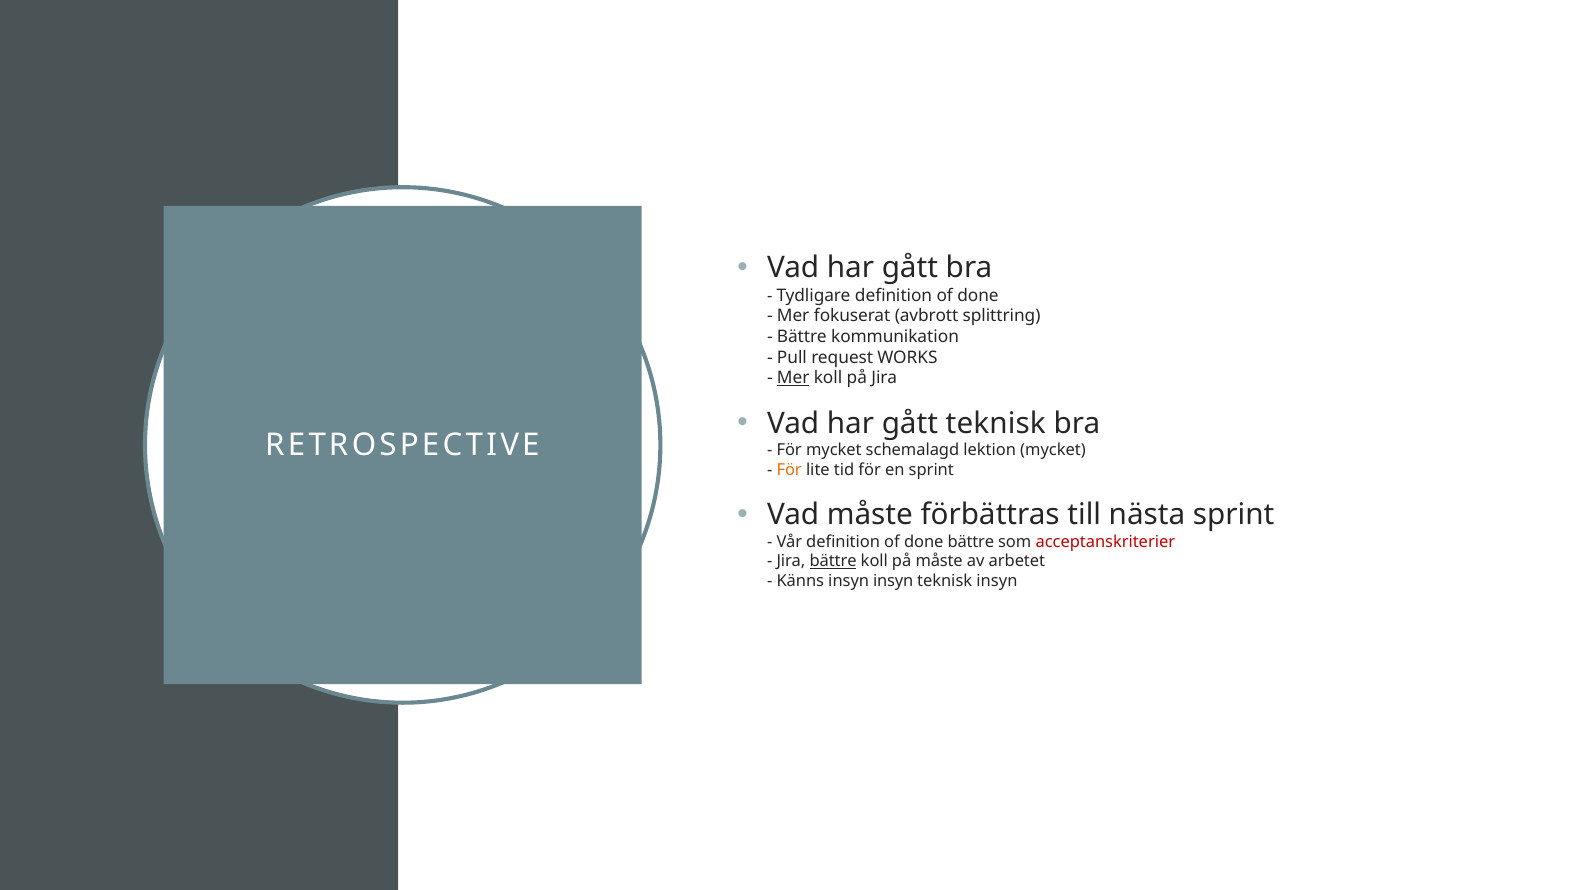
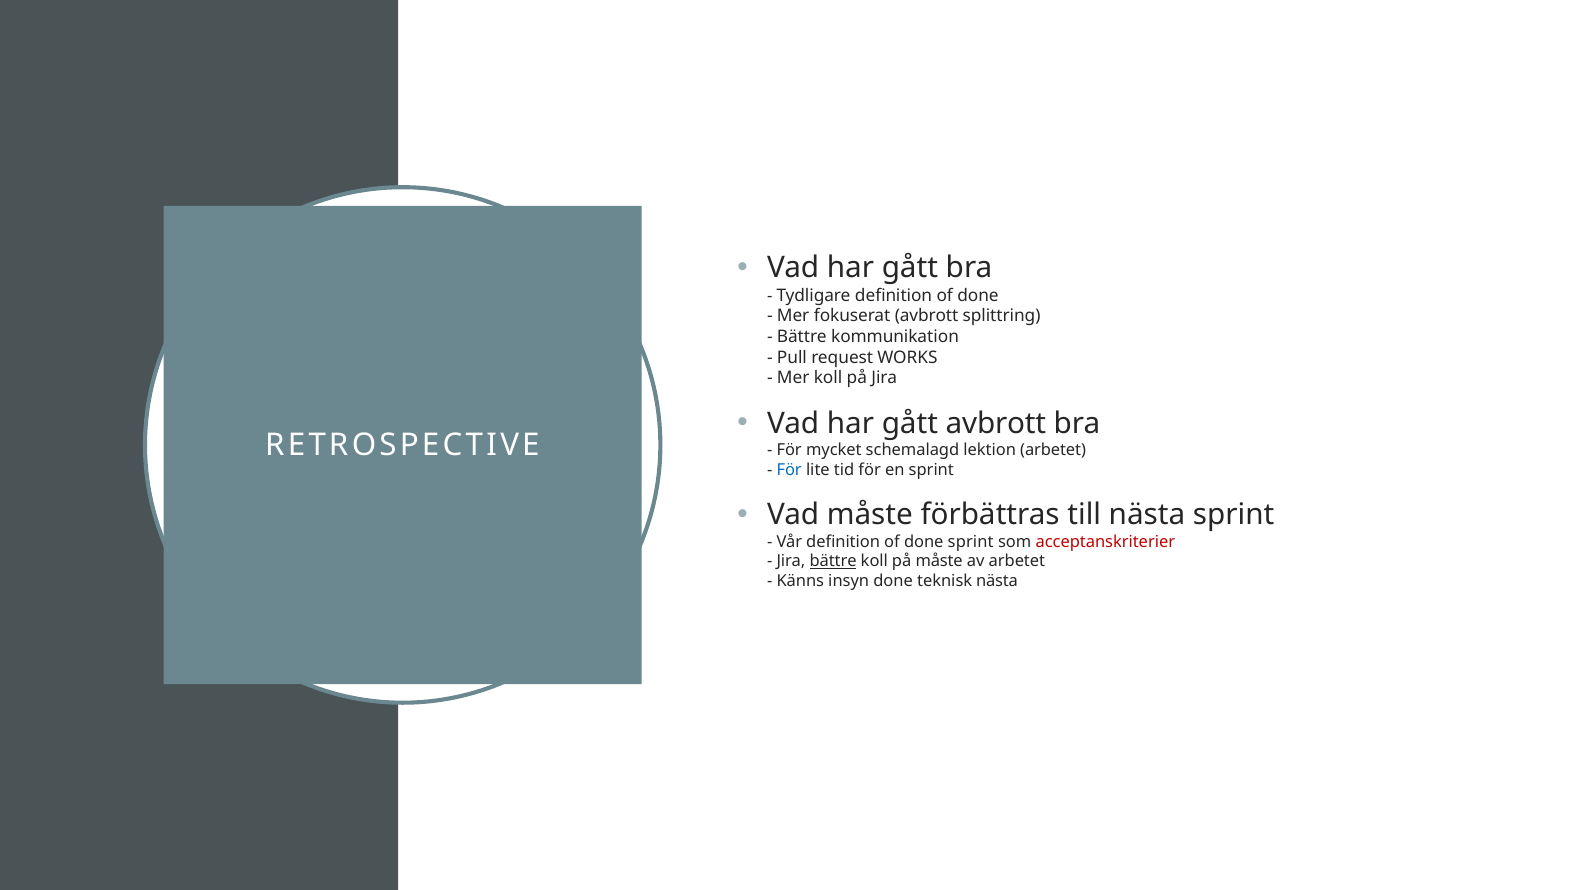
Mer underline: present -> none (793, 378)
gått teknisk: teknisk -> avbrott (996, 423)
lektion mycket: mycket -> arbetet (1053, 450)
För colour: orange -> blue (789, 470)
done bättre: bättre -> sprint (971, 542)
insyn insyn: insyn -> done (893, 581)
teknisk insyn: insyn -> nästa (997, 581)
